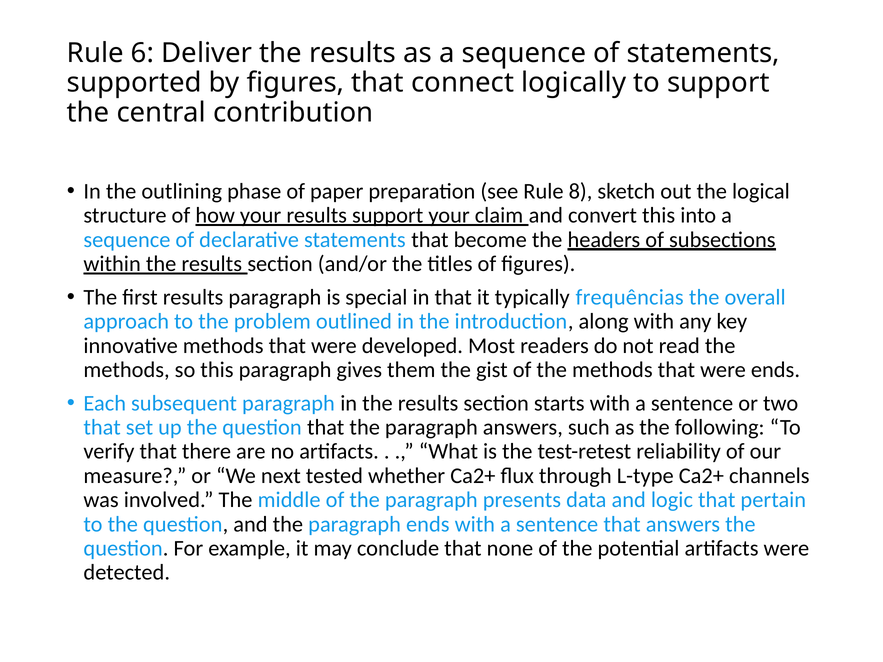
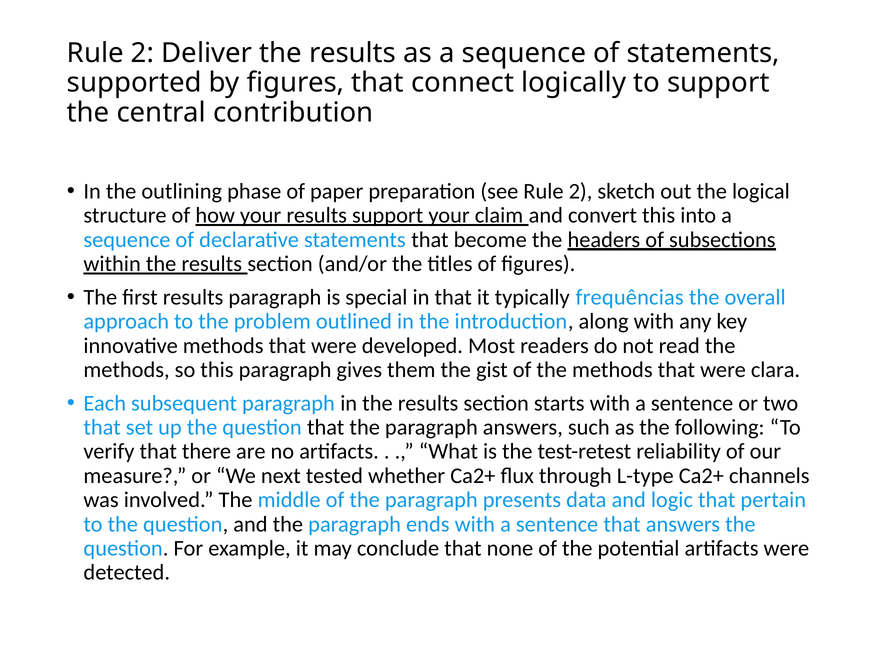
6: 6 -> 2 (143, 53)
see Rule 8: 8 -> 2 (581, 191)
were ends: ends -> clara (776, 370)
